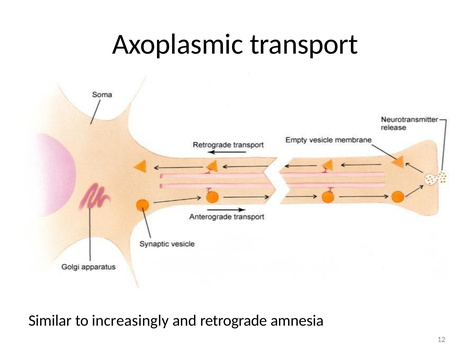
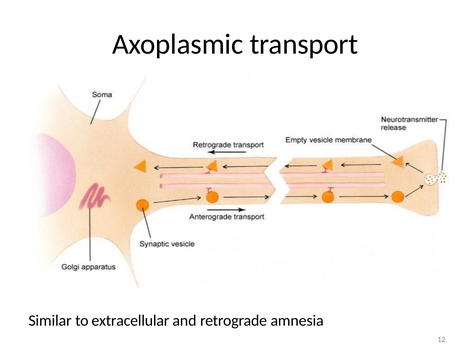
increasingly: increasingly -> extracellular (130, 320)
